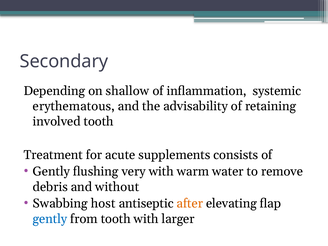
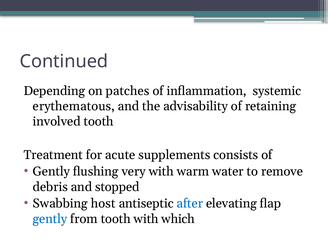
Secondary: Secondary -> Continued (64, 61)
shallow: shallow -> patches (128, 91)
without: without -> stopped (117, 187)
after colour: orange -> blue (190, 204)
larger: larger -> which (178, 219)
